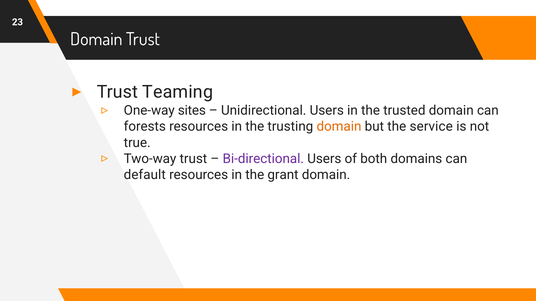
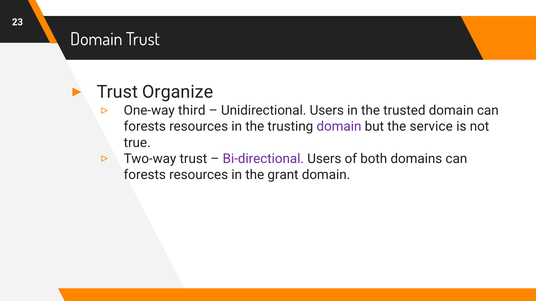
Teaming: Teaming -> Organize (178, 92)
sites: sites -> third (192, 111)
domain colour: orange -> purple (339, 127)
default: default -> forests (145, 175)
